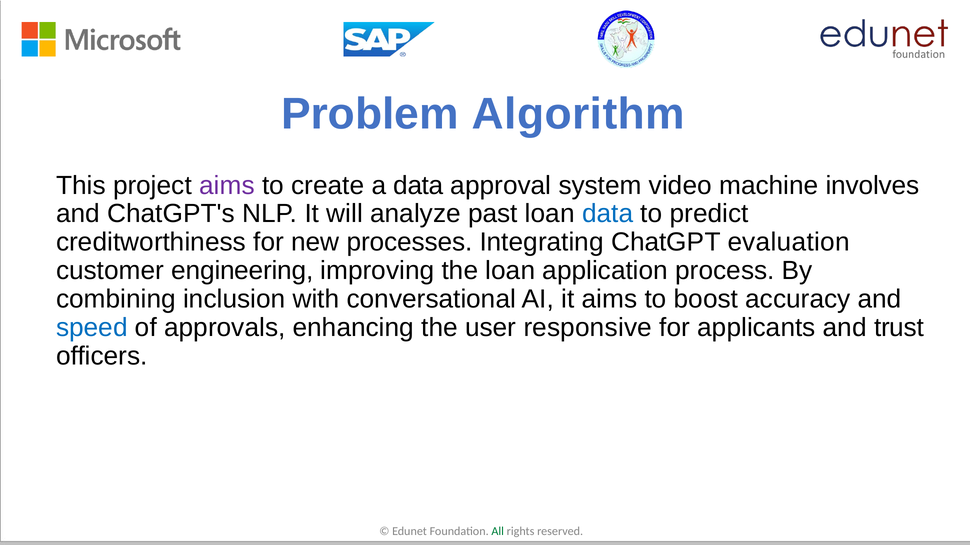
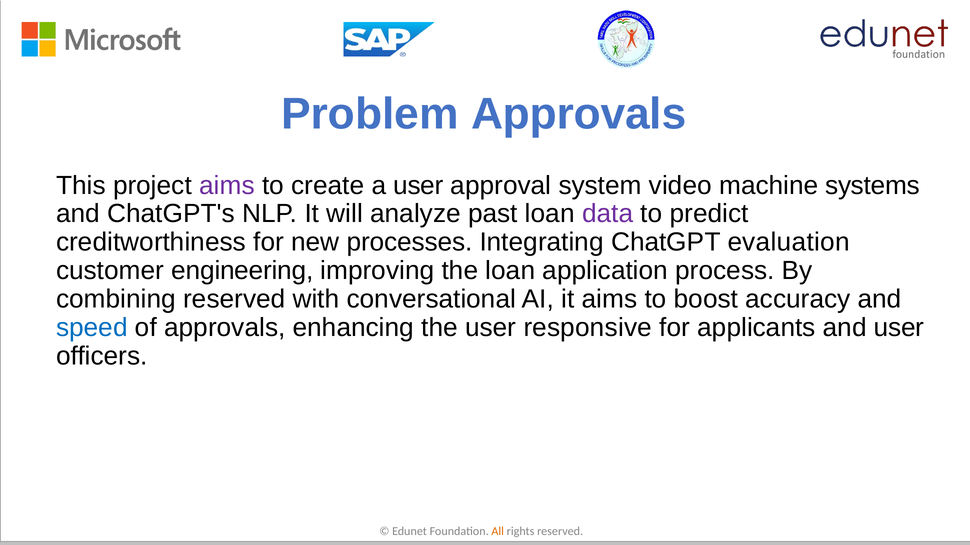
Problem Algorithm: Algorithm -> Approvals (579, 114)
a data: data -> user (418, 186)
involves: involves -> systems (873, 186)
data colour: blue -> purple (608, 214)
combining inclusion: inclusion -> reserved (234, 299)
and trust: trust -> user (899, 328)
All colour: green -> orange (498, 532)
